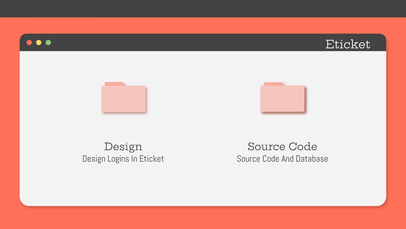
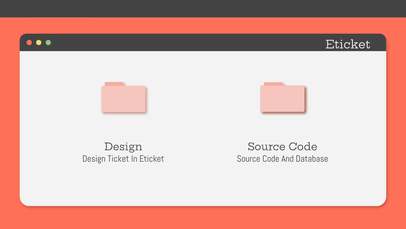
Logins: Logins -> Ticket (118, 159)
